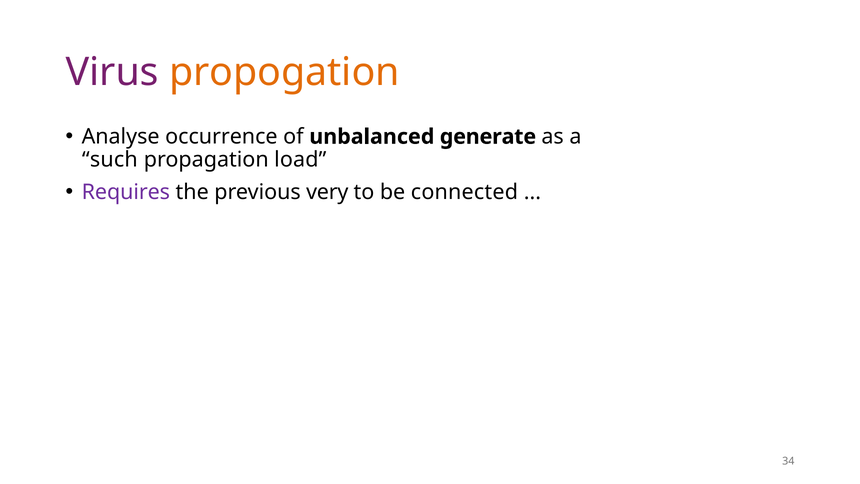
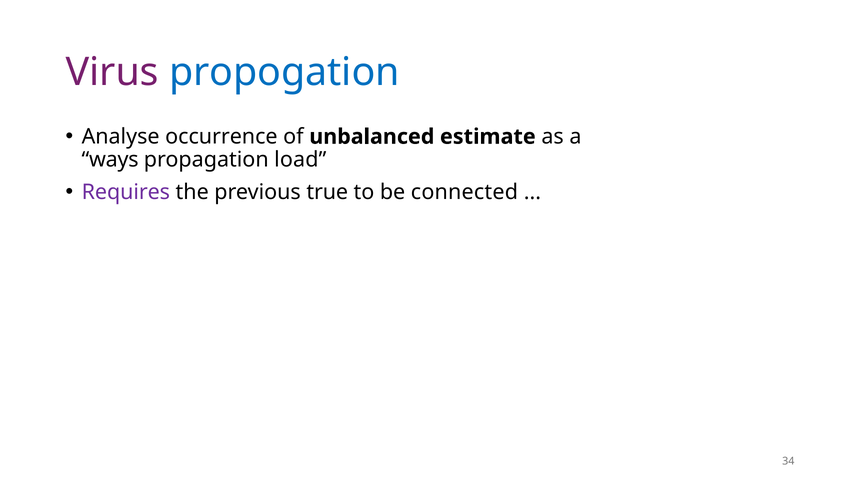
propogation colour: orange -> blue (284, 72)
generate: generate -> estimate (488, 137)
such: such -> ways (110, 160)
very: very -> true (327, 192)
